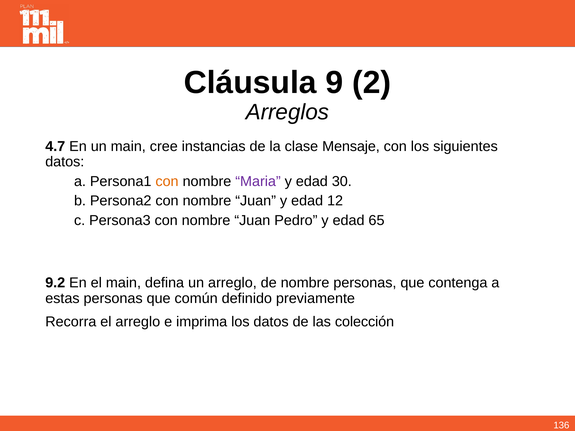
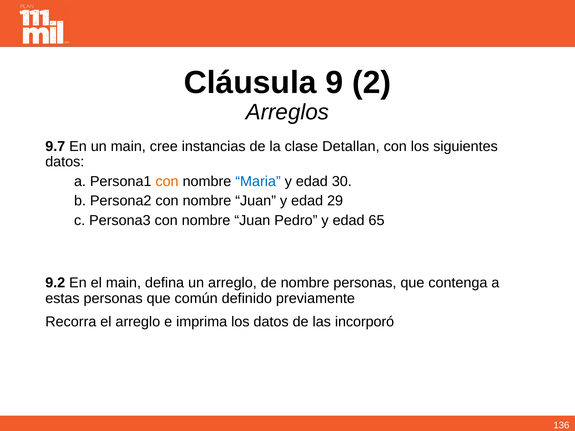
4.7: 4.7 -> 9.7 (55, 146)
Mensaje: Mensaje -> Detallan (351, 146)
Maria colour: purple -> blue (258, 181)
12: 12 -> 29 (335, 201)
colección: colección -> incorporó (365, 322)
